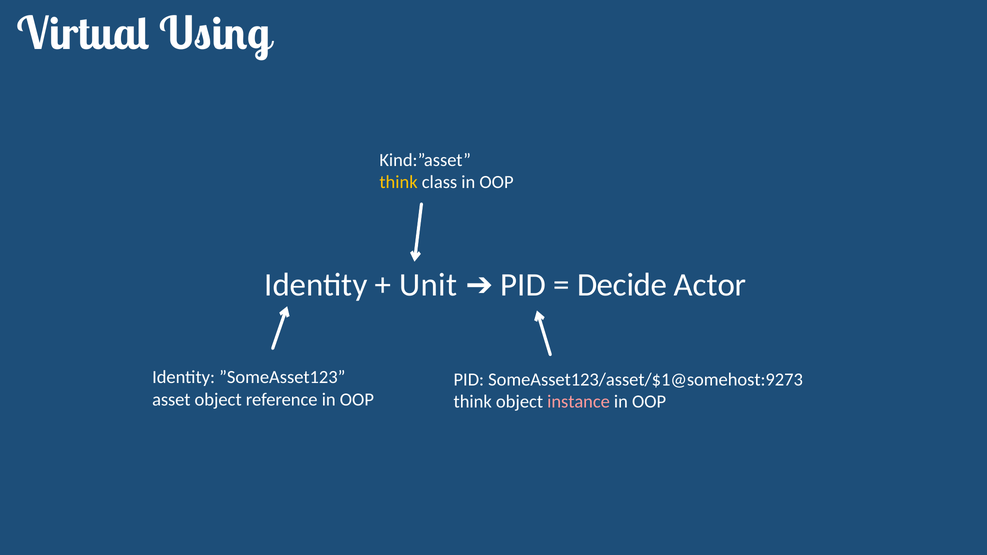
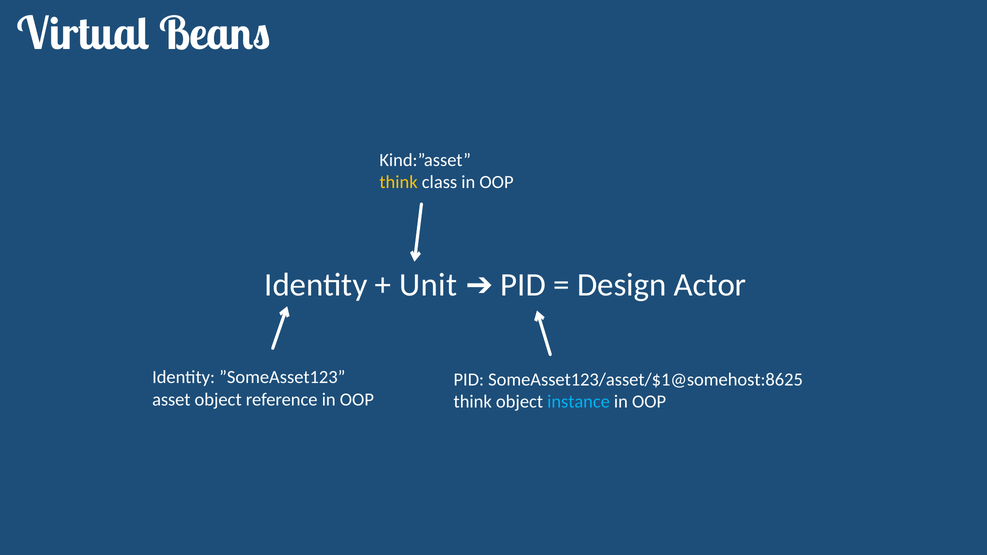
Using: Using -> Beans (215, 34)
Decide: Decide -> Design (622, 285)
SomeAsset123/asset/$1@somehost:9273: SomeAsset123/asset/$1@somehost:9273 -> SomeAsset123/asset/$1@somehost:8625 (646, 380)
instance colour: pink -> light blue (579, 402)
